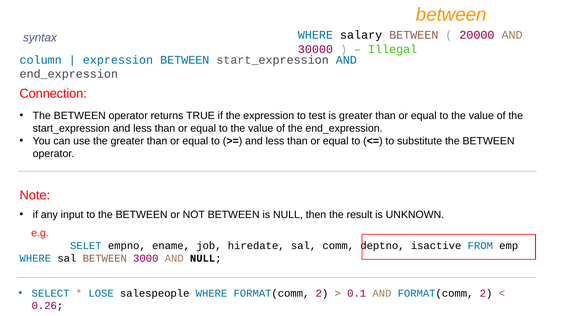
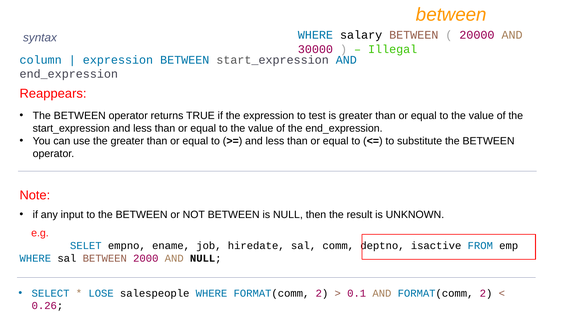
Connection: Connection -> Reappears (53, 93)
3000: 3000 -> 2000 (146, 258)
